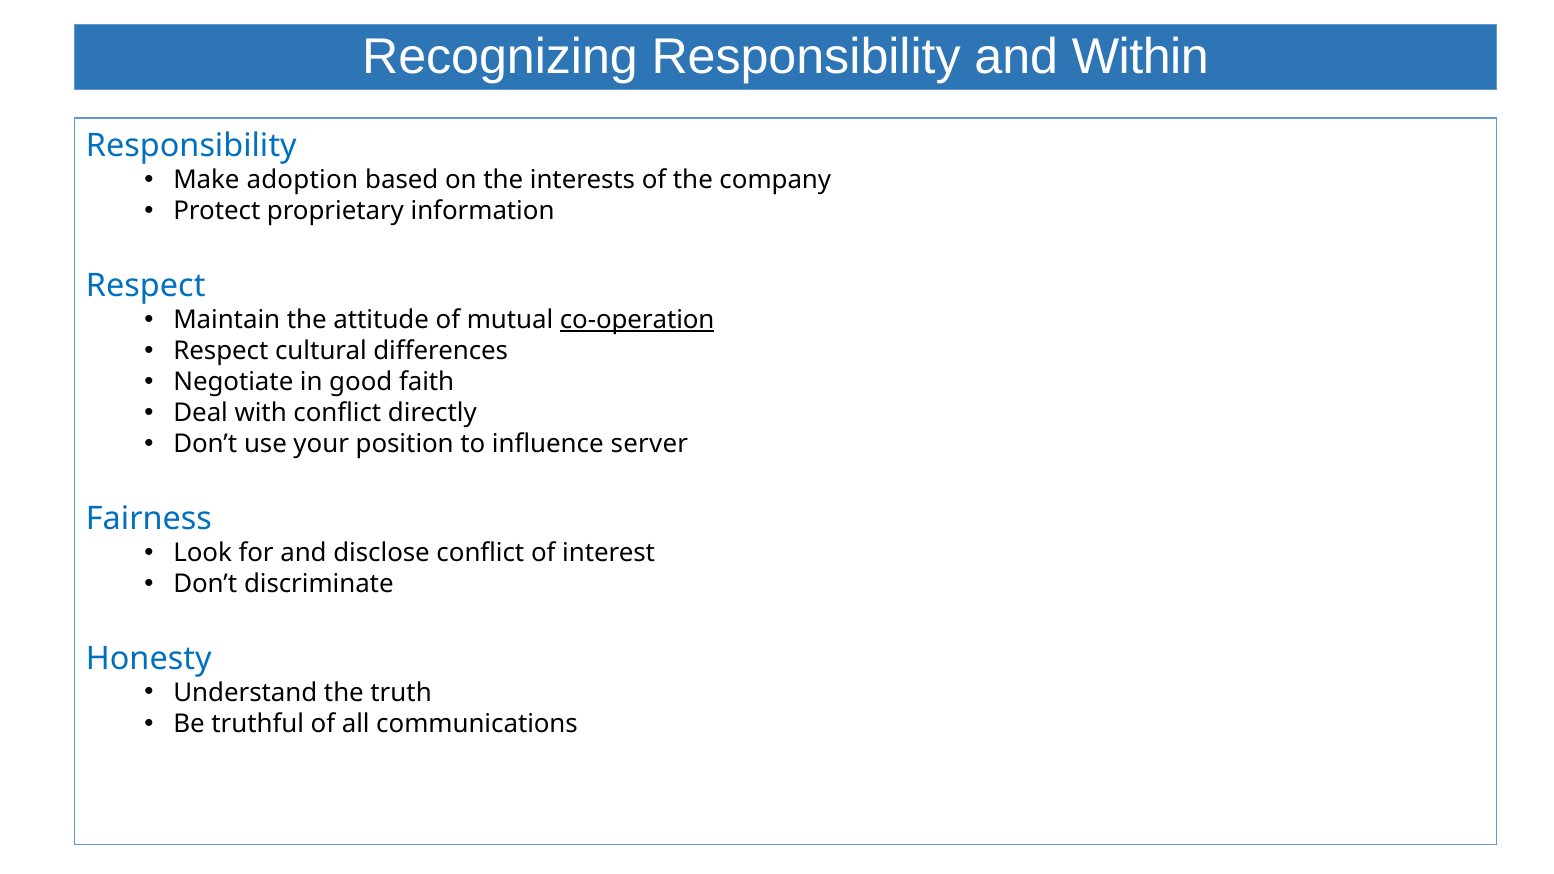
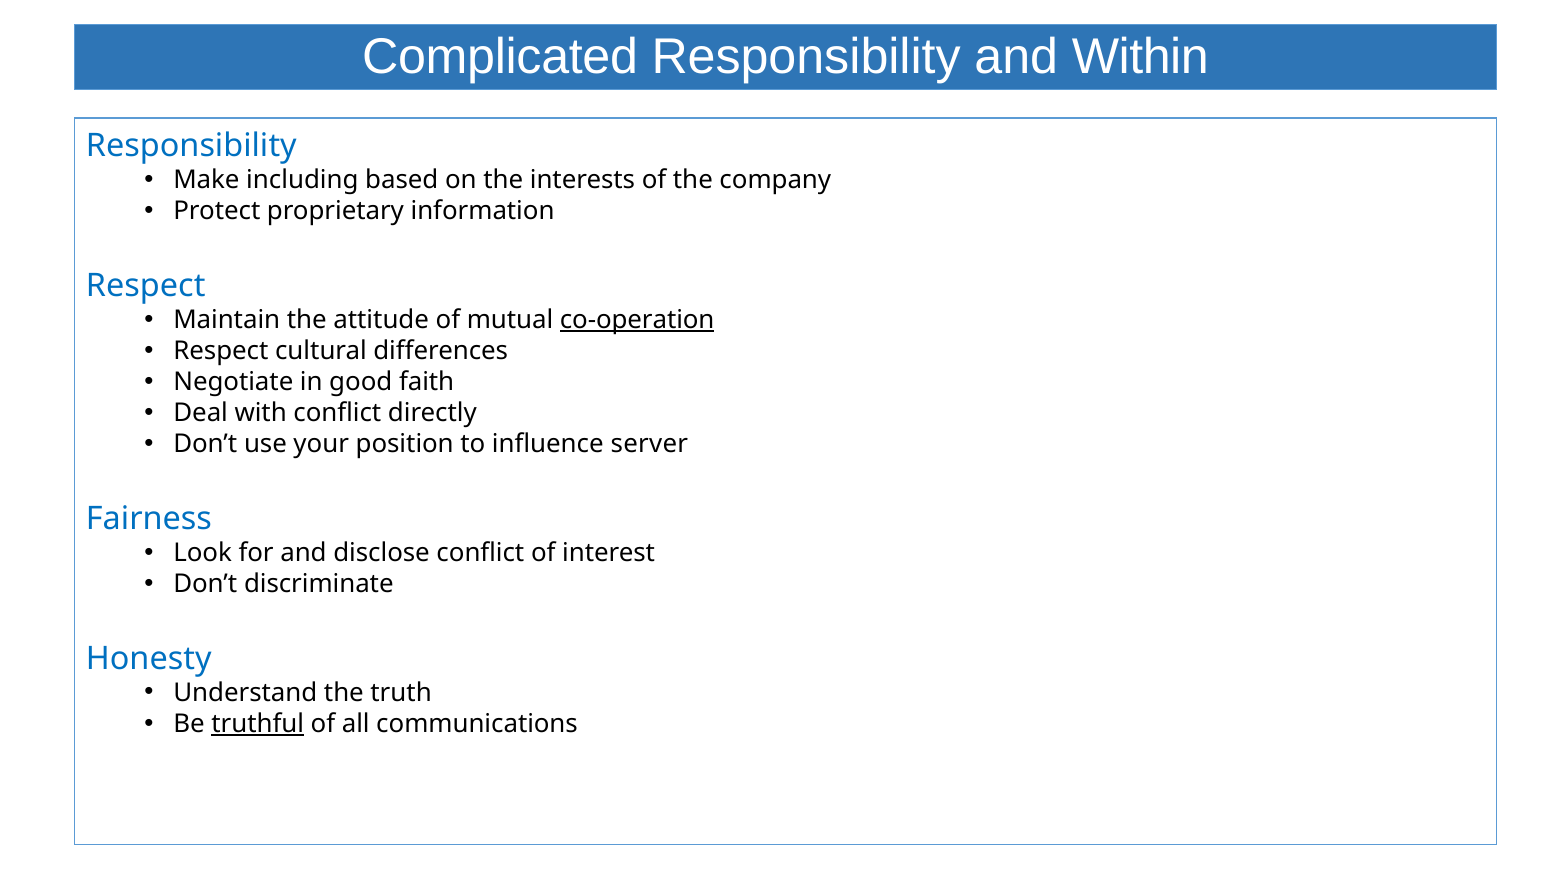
Recognizing: Recognizing -> Complicated (500, 57)
adoption: adoption -> including (302, 180)
truthful underline: none -> present (258, 724)
